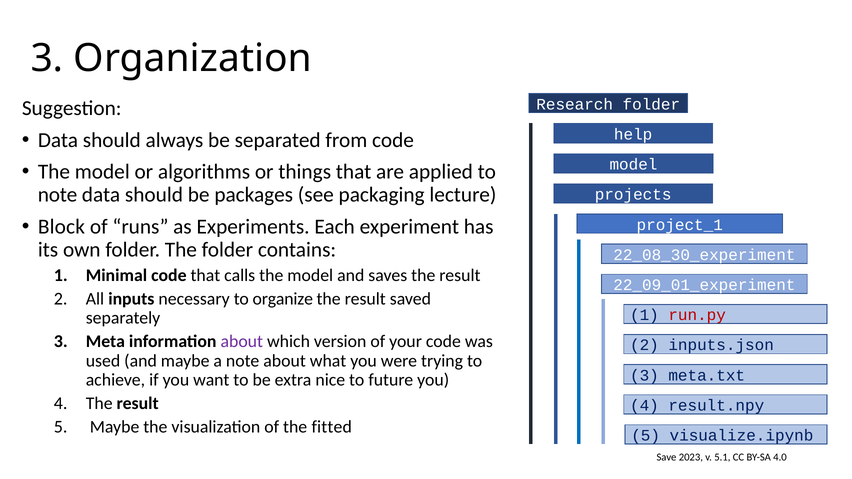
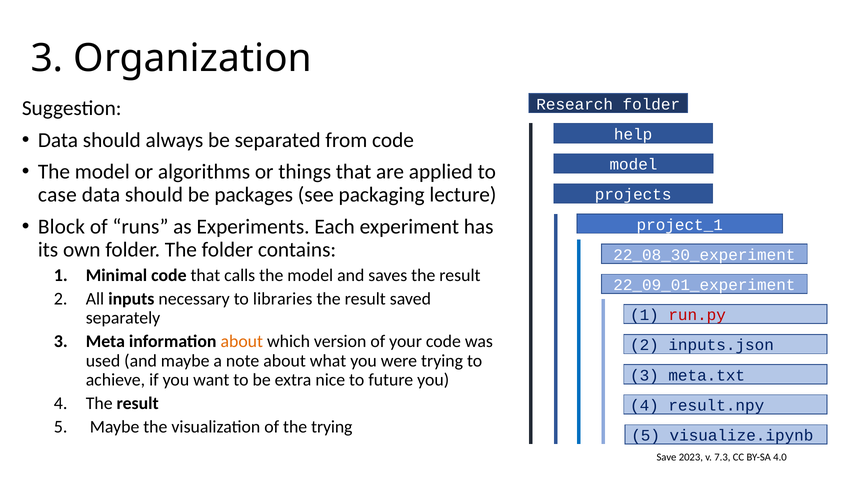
note: note -> case (57, 195)
organize: organize -> libraries (283, 299)
about colour: purple -> orange (242, 342)
the fitted: fitted -> trying (332, 427)
5.1: 5.1 -> 7.3 (722, 458)
